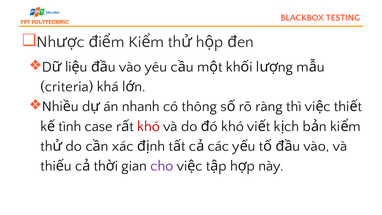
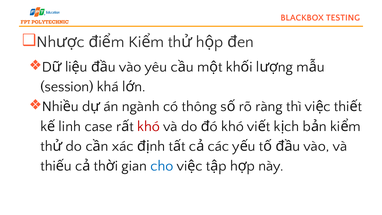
criteria: criteria -> session (67, 87)
nhanh: nhanh -> ngành (141, 106)
tình: tình -> linh (70, 126)
cho colour: purple -> blue (162, 166)
